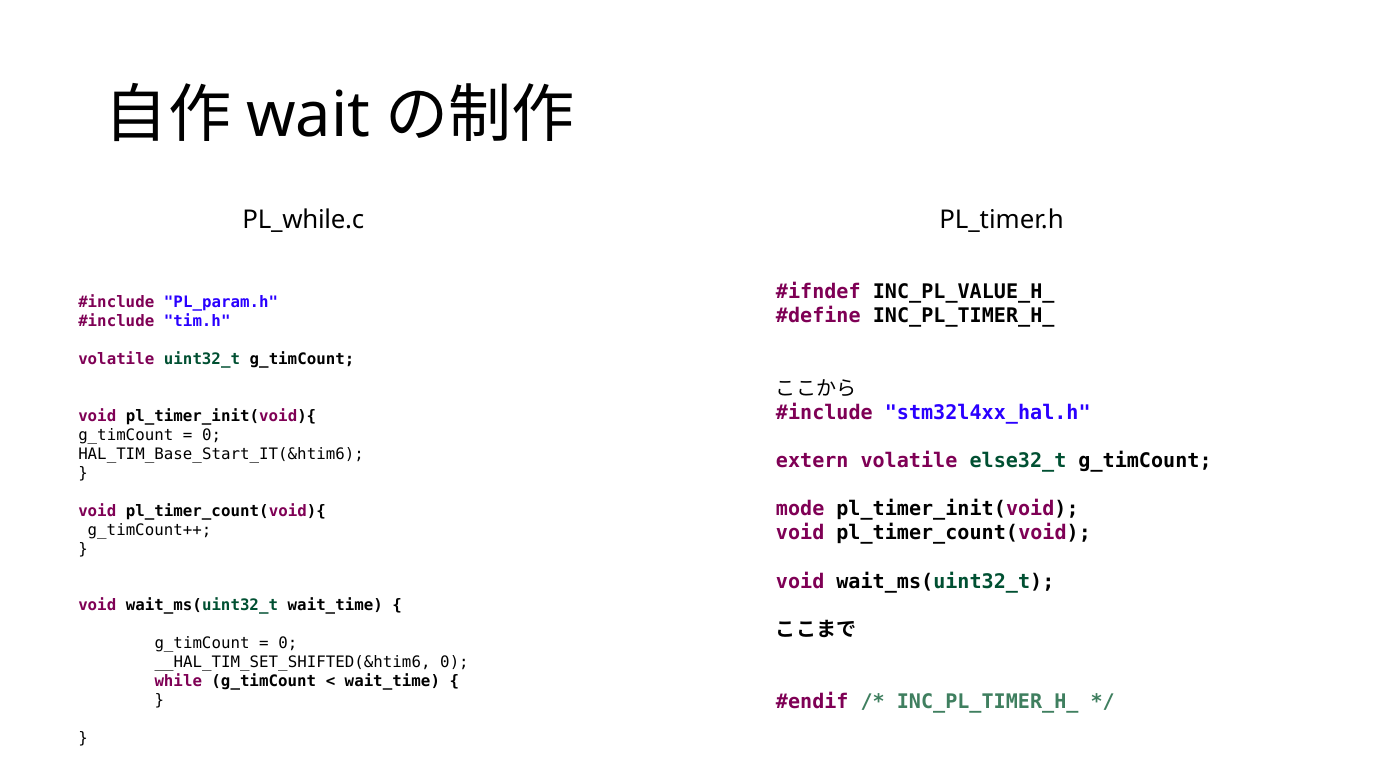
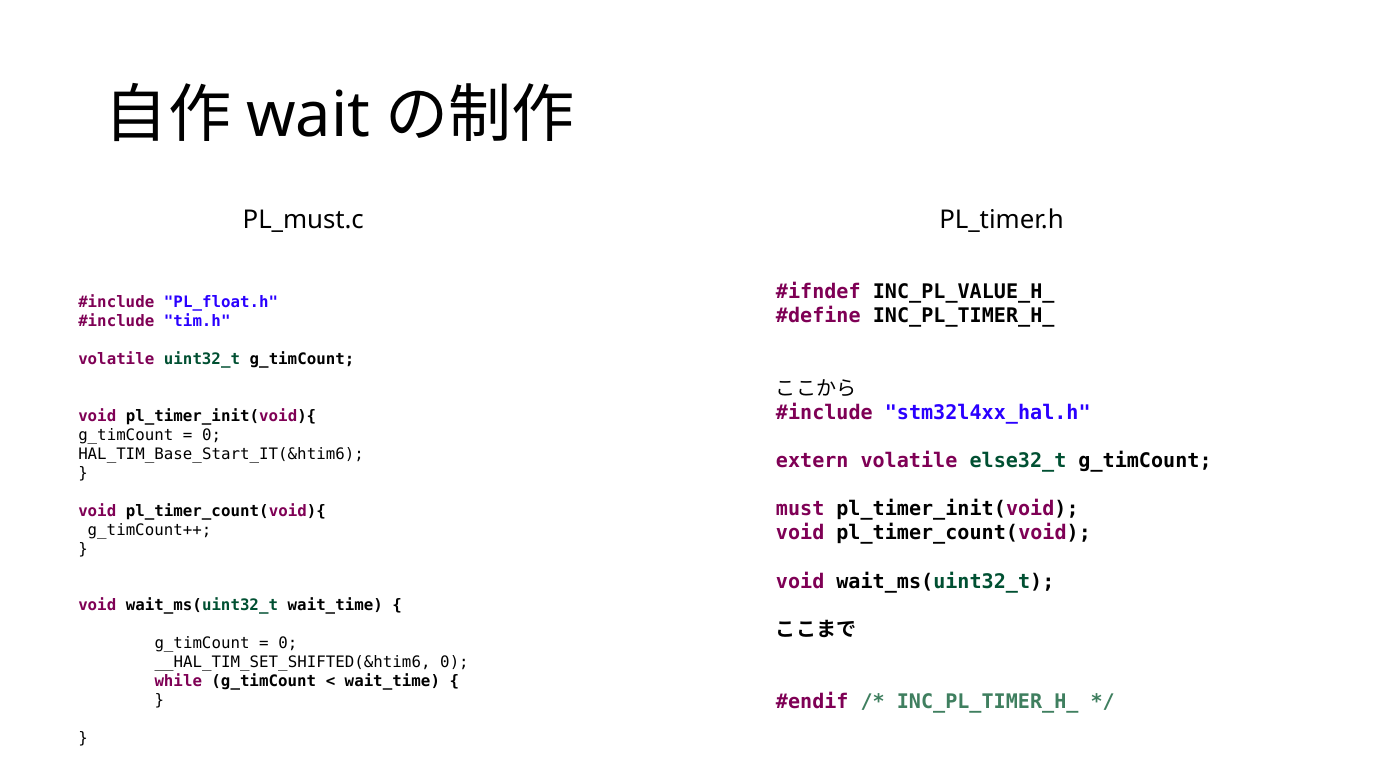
PL_while.c: PL_while.c -> PL_must.c (303, 219)
PL_param.h: PL_param.h -> PL_float.h (221, 302)
mode: mode -> must (800, 509)
